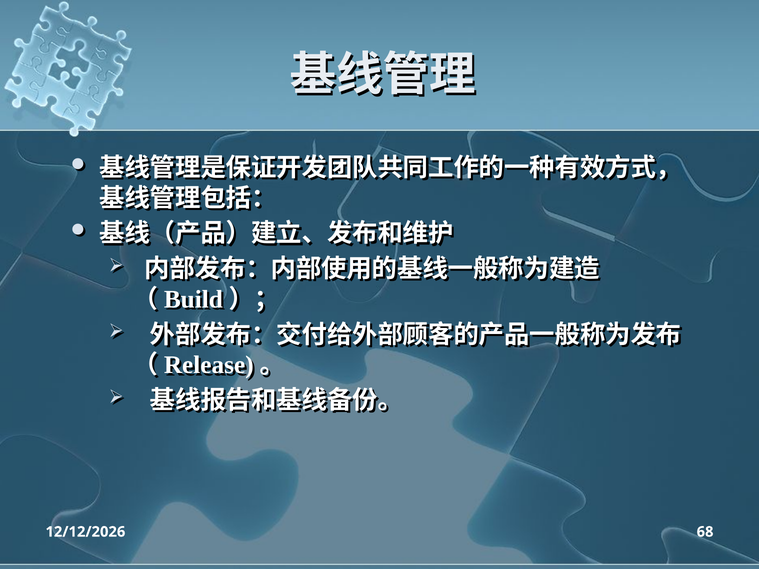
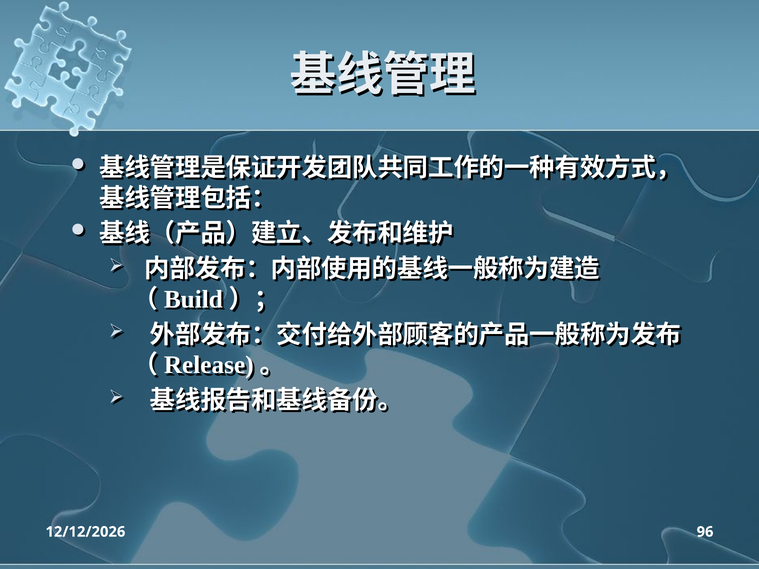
68: 68 -> 96 (705, 532)
